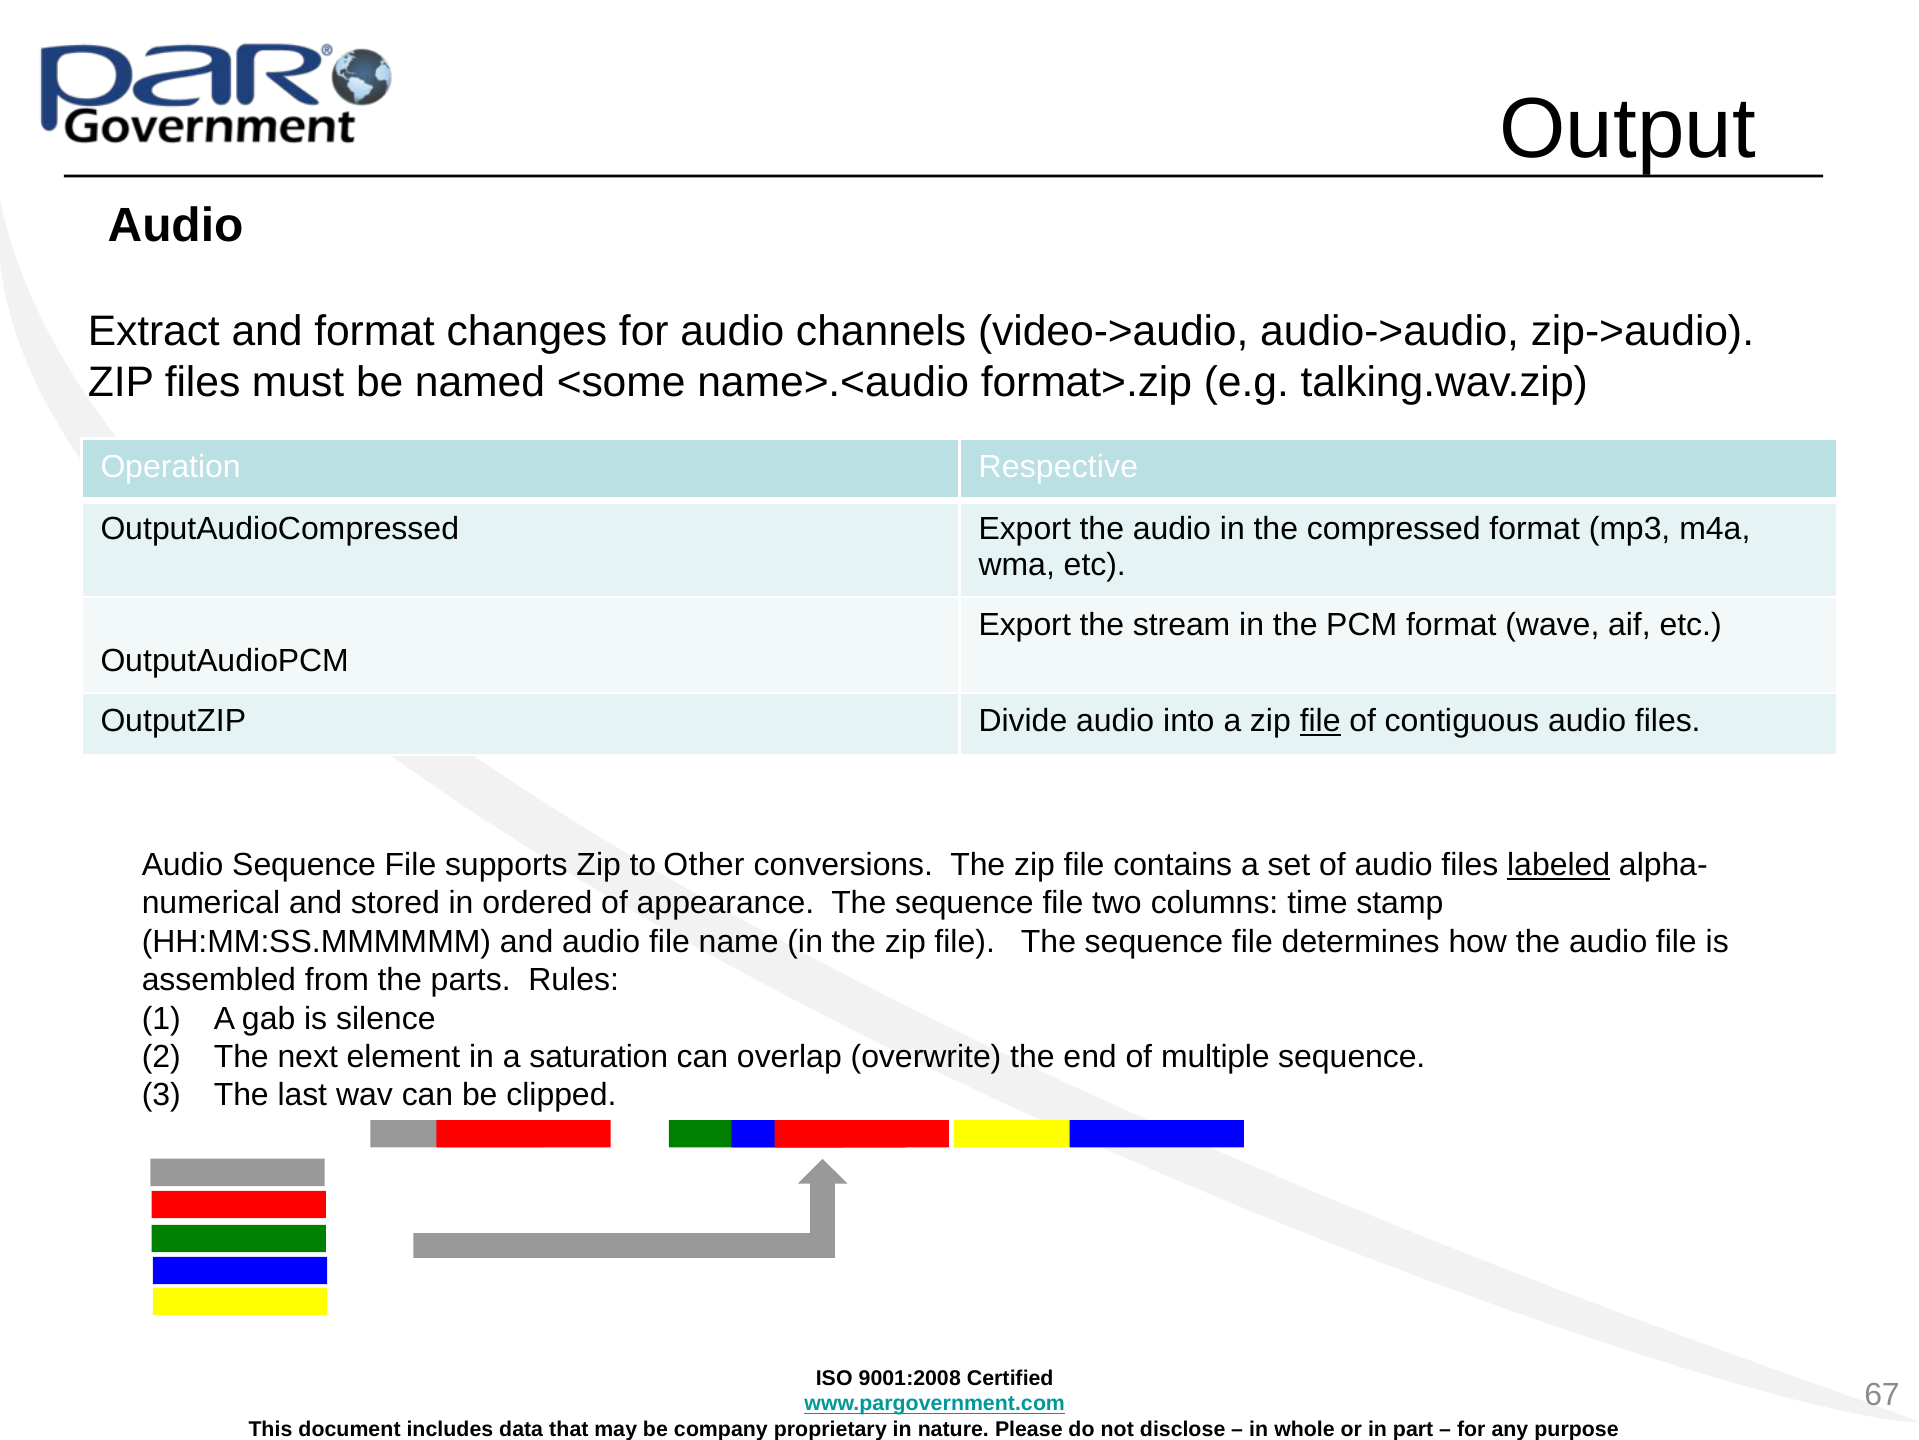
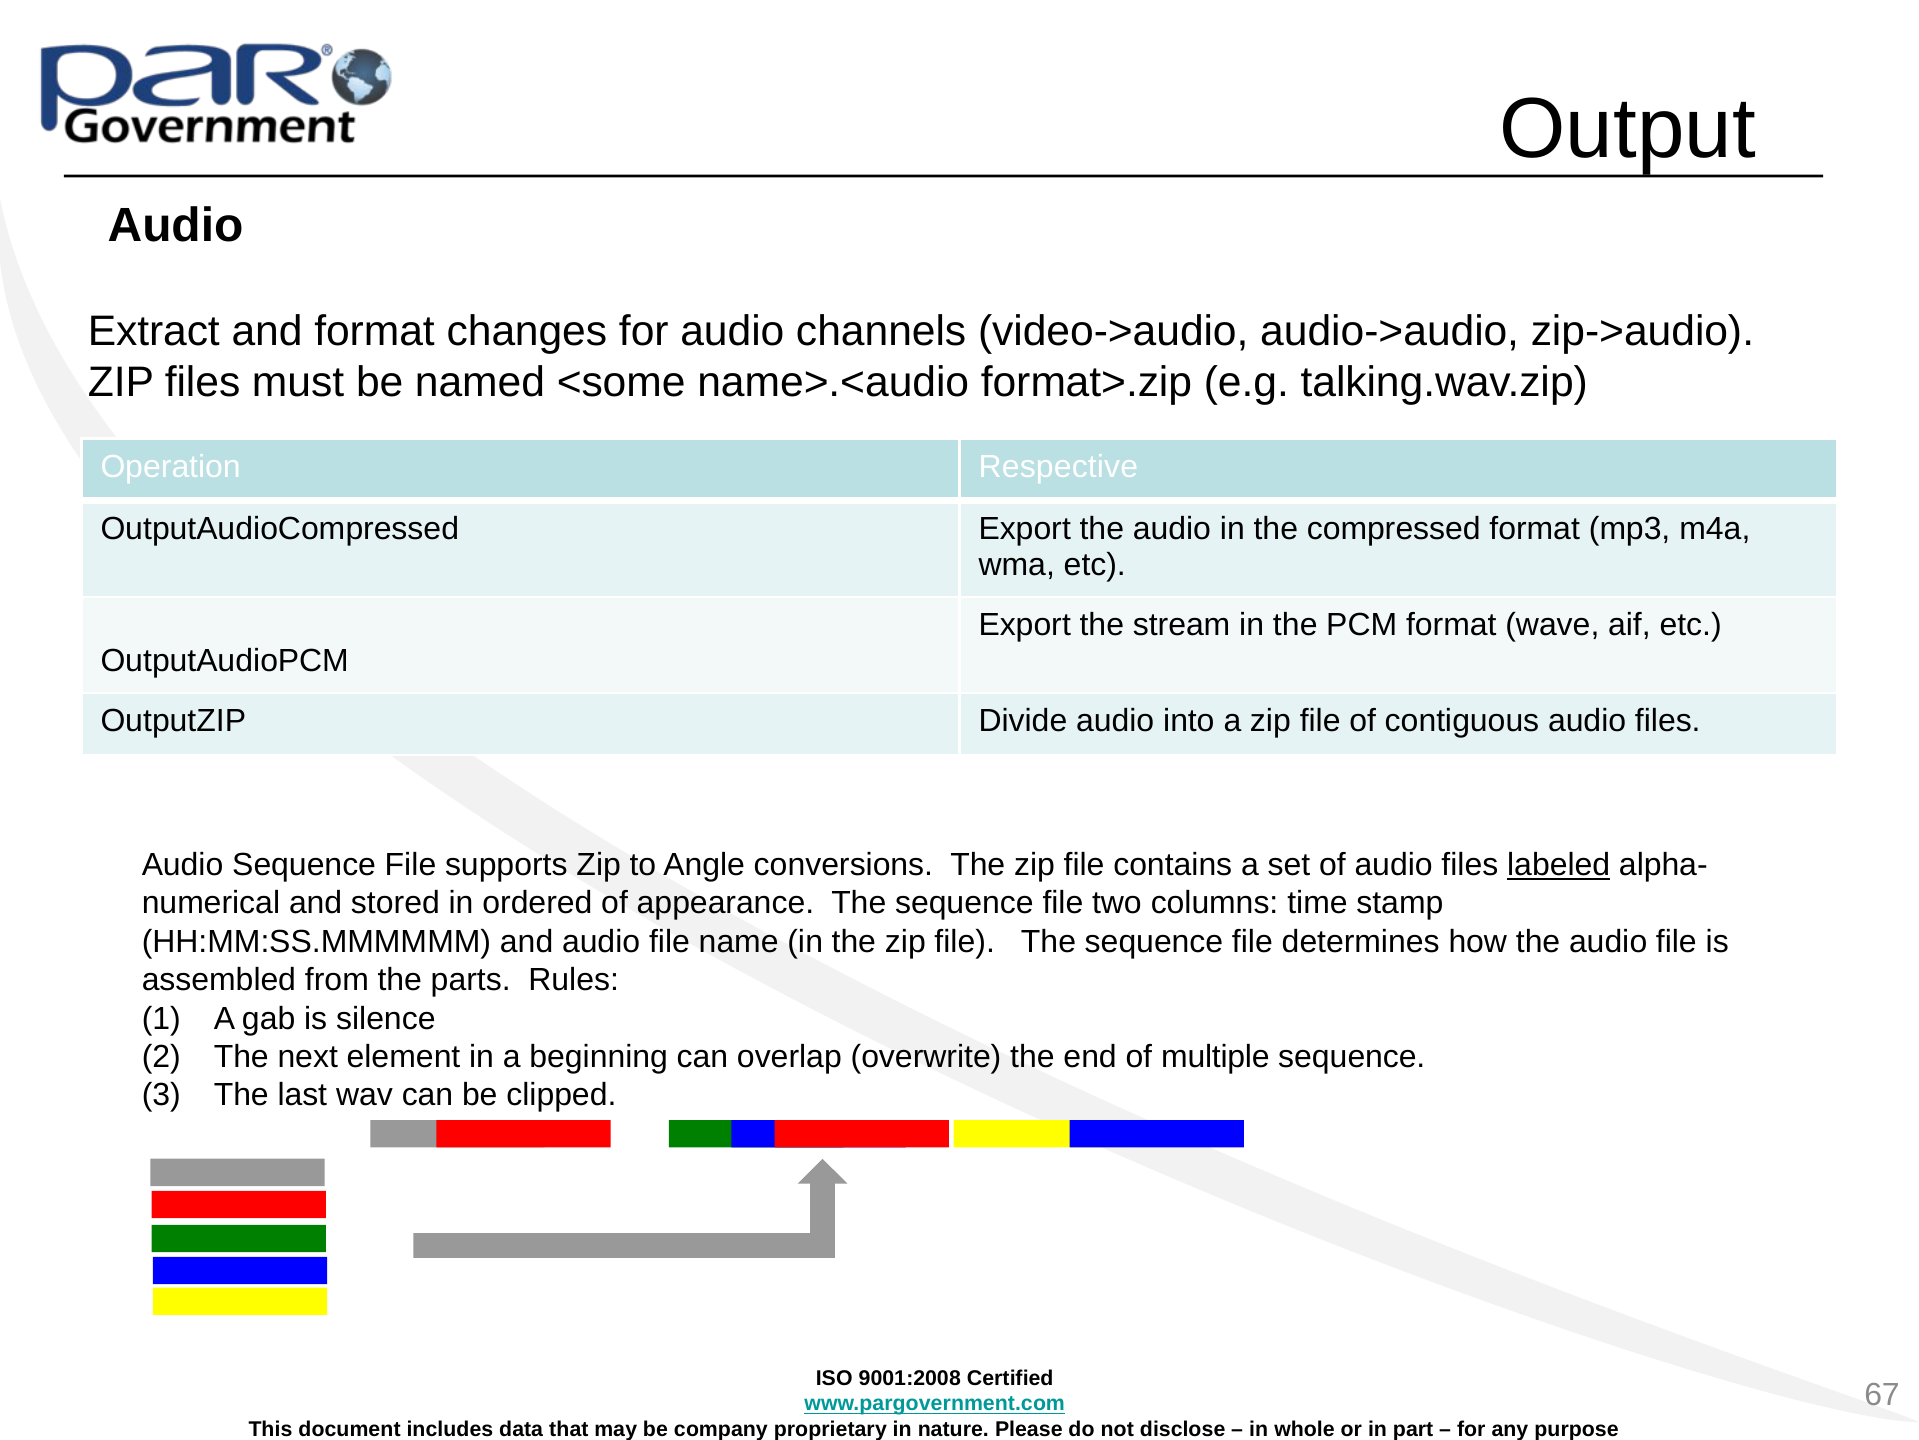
file underline: present -> none (1320, 720)
Other: Other -> Angle (704, 864)
saturation: saturation -> beginning (599, 1056)
